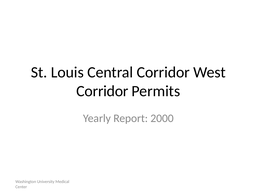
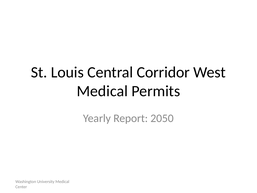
Corridor: Corridor -> Medical (102, 91)
2000: 2000 -> 2050 (162, 118)
